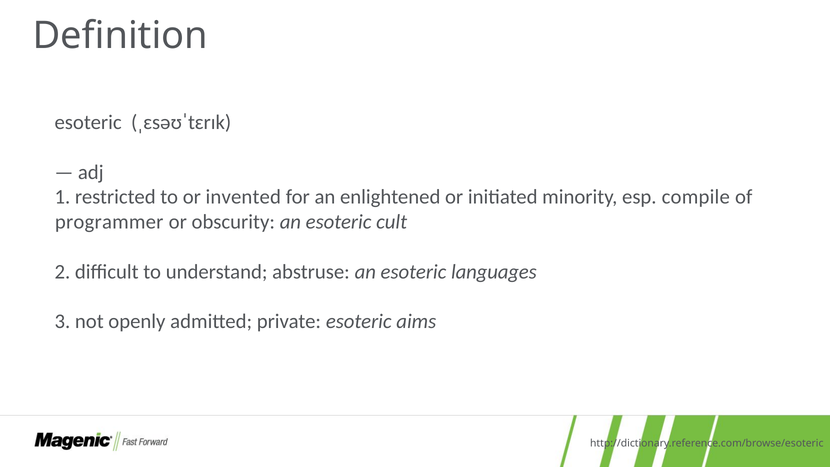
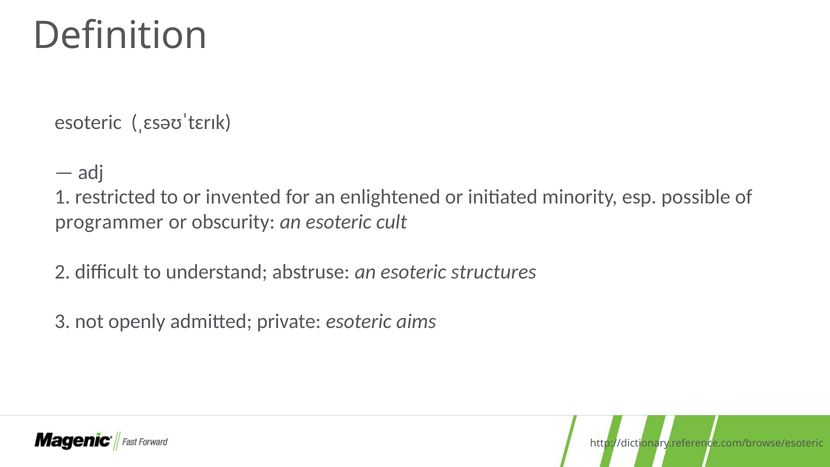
compile: compile -> possible (696, 197)
languages: languages -> structures (494, 272)
